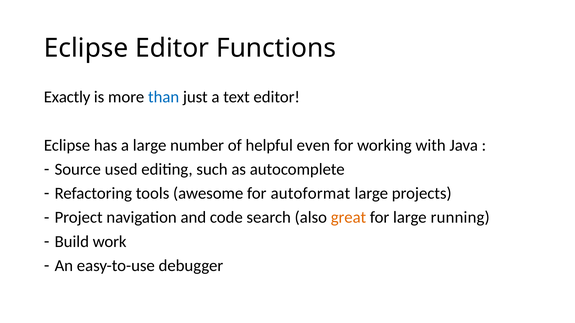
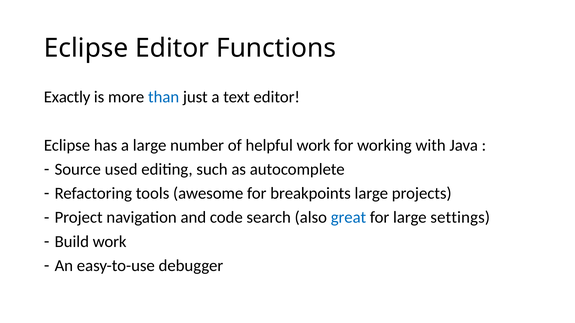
helpful even: even -> work (313, 145)
autoformat: autoformat -> breakpoints (311, 194)
great colour: orange -> blue (348, 218)
running: running -> settings (460, 218)
